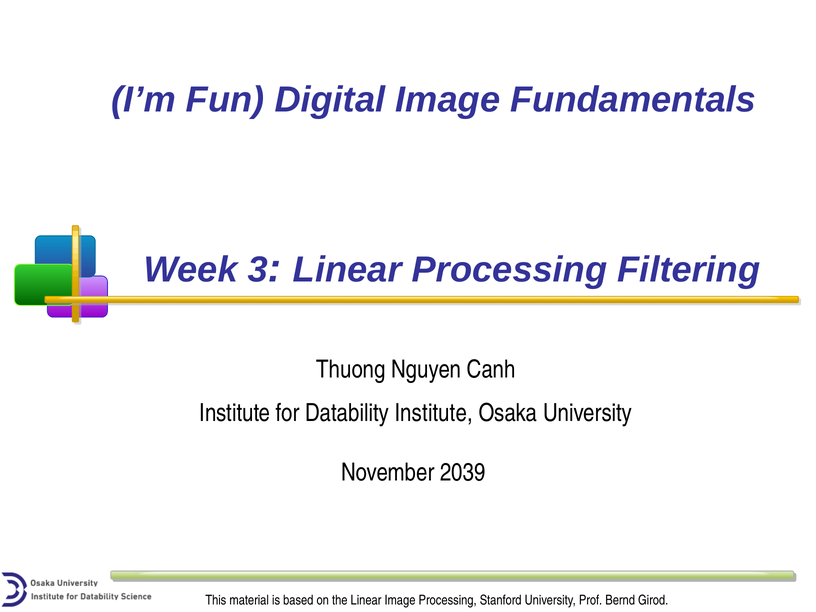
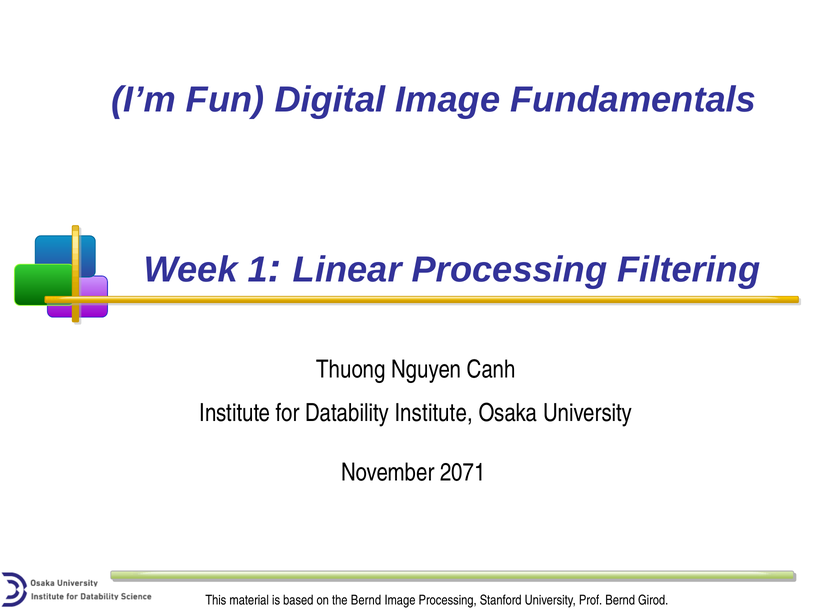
3: 3 -> 1 (258, 270)
2039: 2039 -> 2071 (463, 473)
the Linear: Linear -> Bernd (366, 600)
